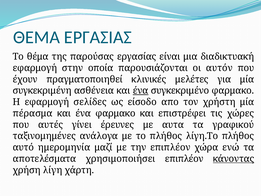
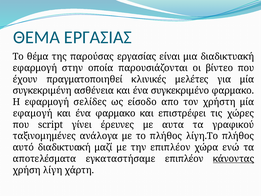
αυτόν: αυτόν -> βίντεο (219, 68)
ένα underline: present -> none (141, 91)
πέρασμα: πέρασμα -> εφαμογή (33, 113)
αυτές: αυτές -> script (51, 125)
αυτό ημερομηνία: ημερομηνία -> διαδικτυακή (64, 147)
χρησιμοποιήσει: χρησιμοποιήσει -> εγκαταστήσαμε (121, 159)
